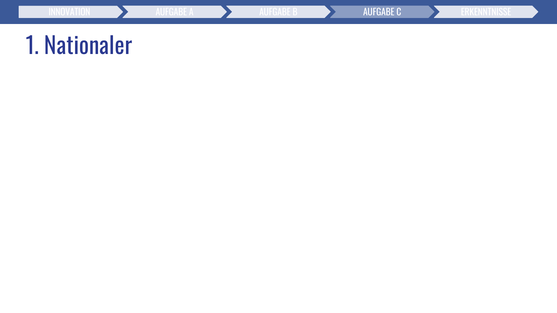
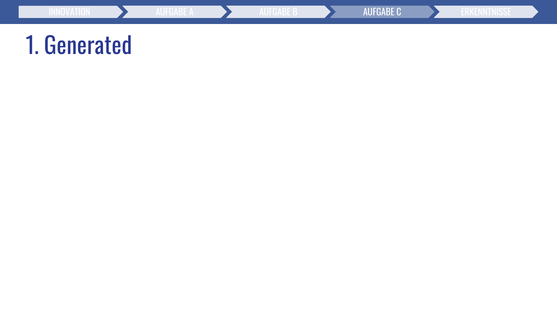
Nationaler: Nationaler -> Generated (88, 46)
